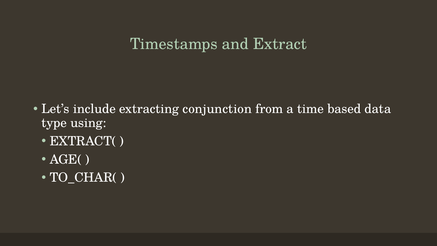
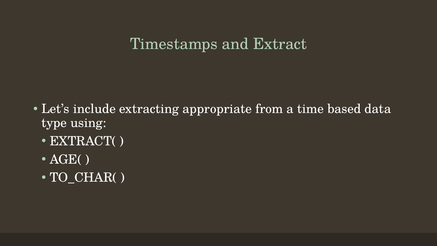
conjunction: conjunction -> appropriate (217, 109)
